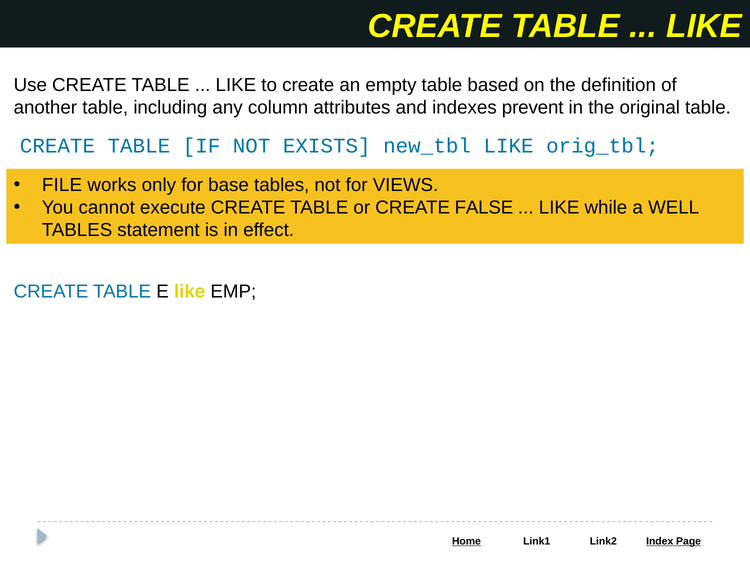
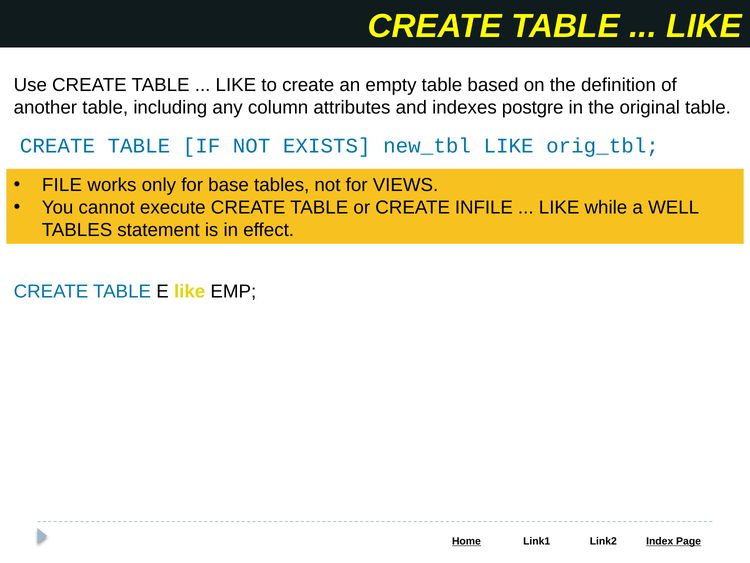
prevent: prevent -> postgre (533, 107)
FALSE: FALSE -> INFILE (484, 207)
